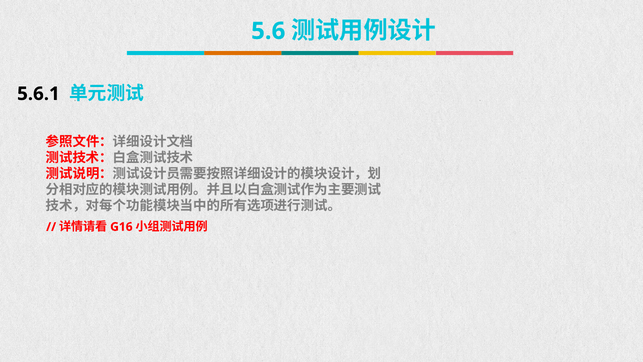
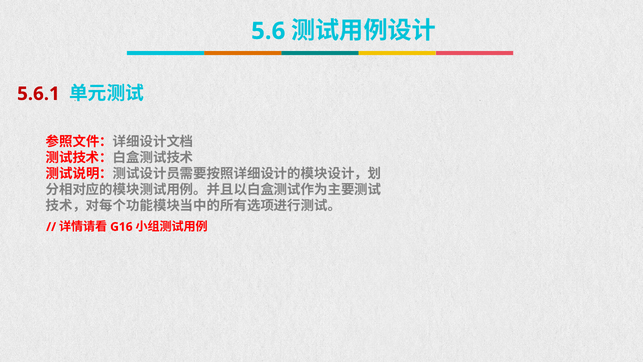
5.6.1 colour: black -> red (38, 94)
